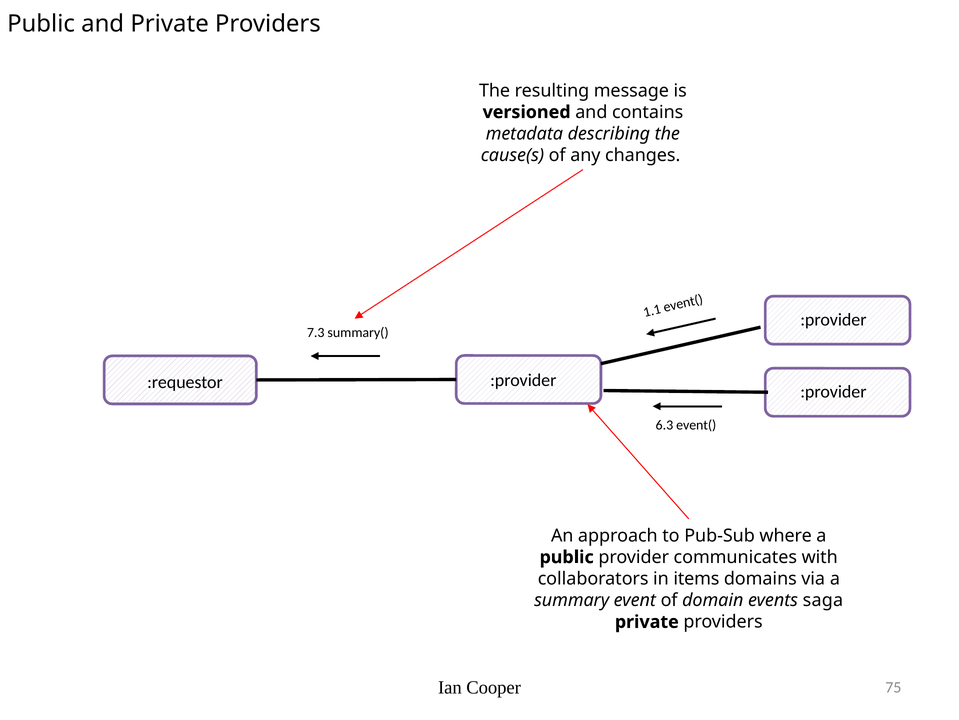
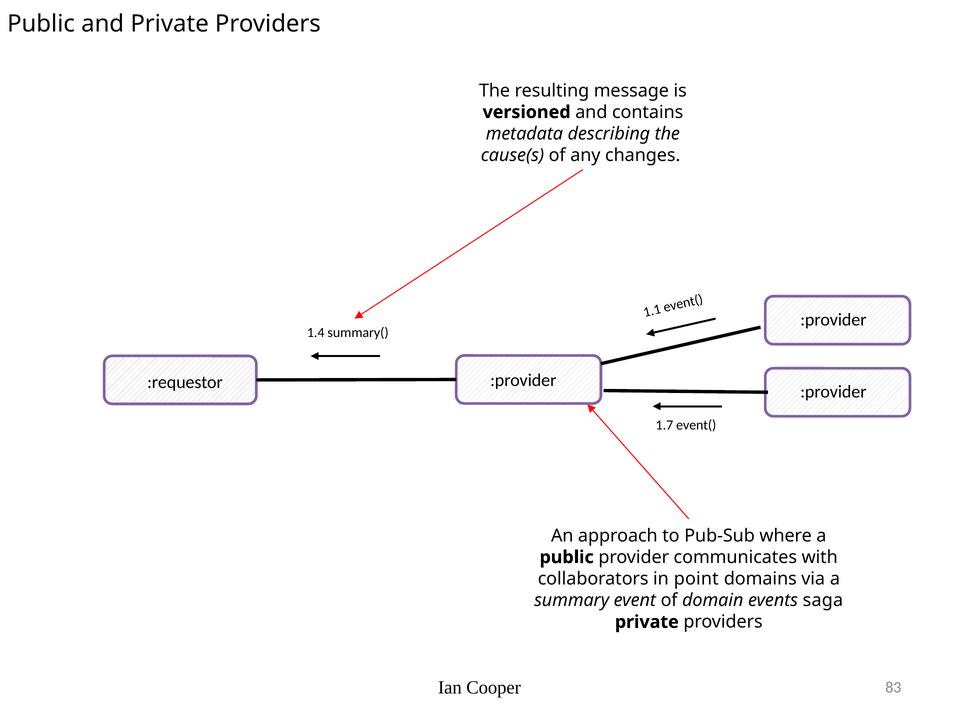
7.3: 7.3 -> 1.4 (316, 332)
6.3: 6.3 -> 1.7 (664, 425)
items: items -> point (696, 578)
75: 75 -> 83 (893, 687)
